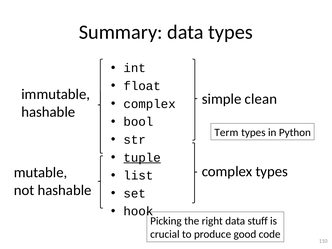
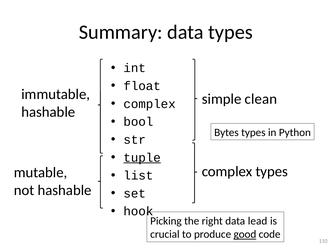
Term: Term -> Bytes (226, 132)
stuff: stuff -> lead (258, 221)
good underline: none -> present (245, 234)
